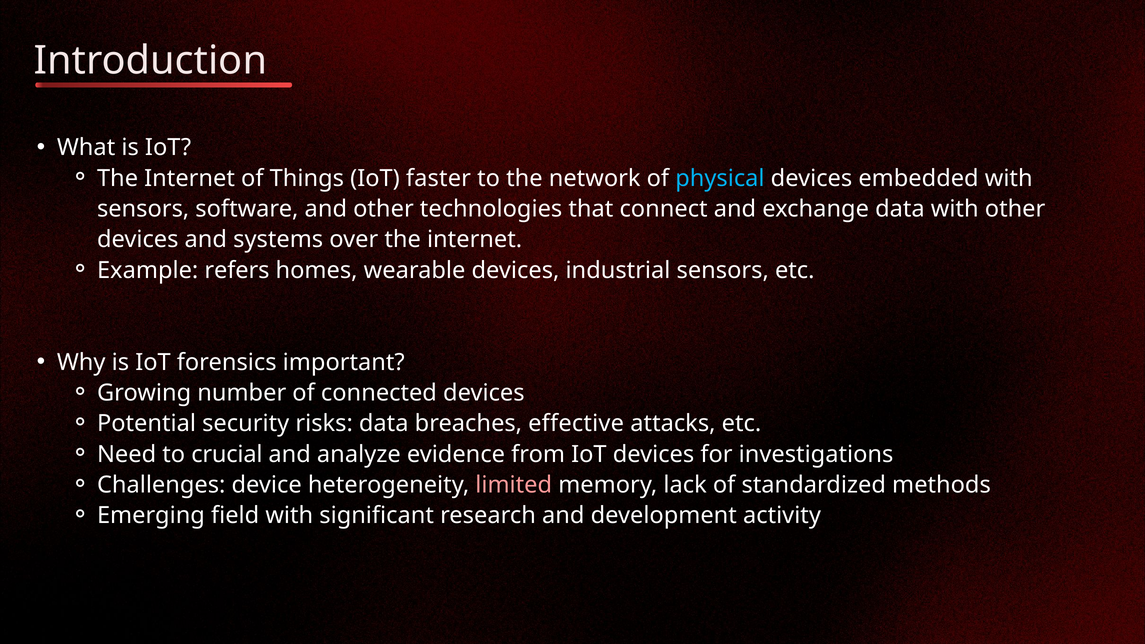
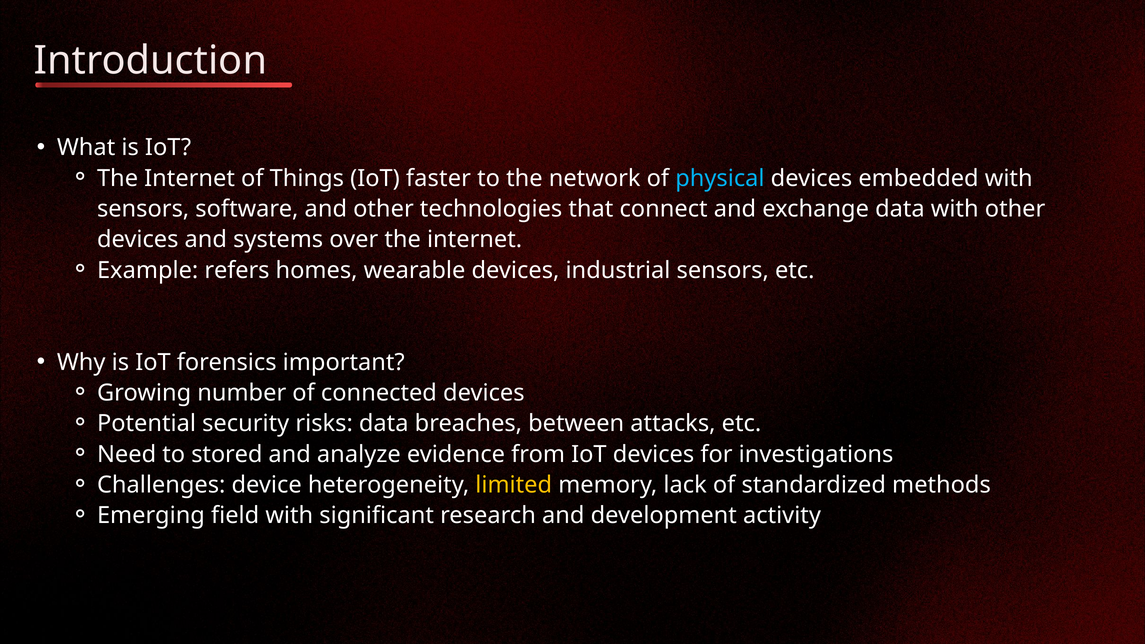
effective: effective -> between (576, 424)
crucial: crucial -> stored (227, 454)
limited colour: pink -> yellow (514, 485)
